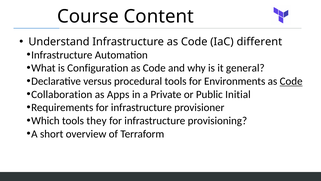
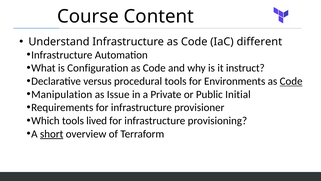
general: general -> instruct (245, 68)
Collaboration: Collaboration -> Manipulation (62, 94)
Apps: Apps -> Issue (118, 94)
they: they -> lived (97, 120)
short underline: none -> present (52, 134)
